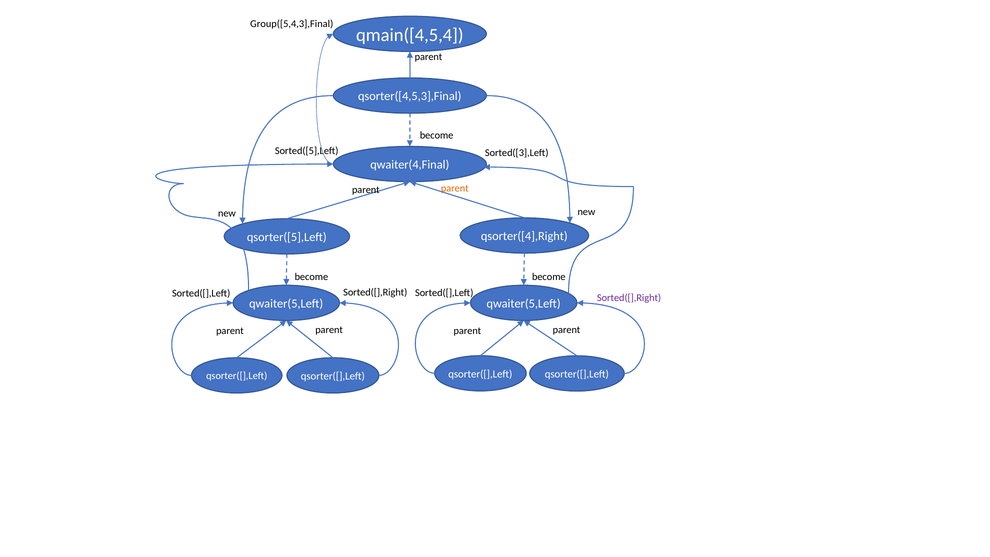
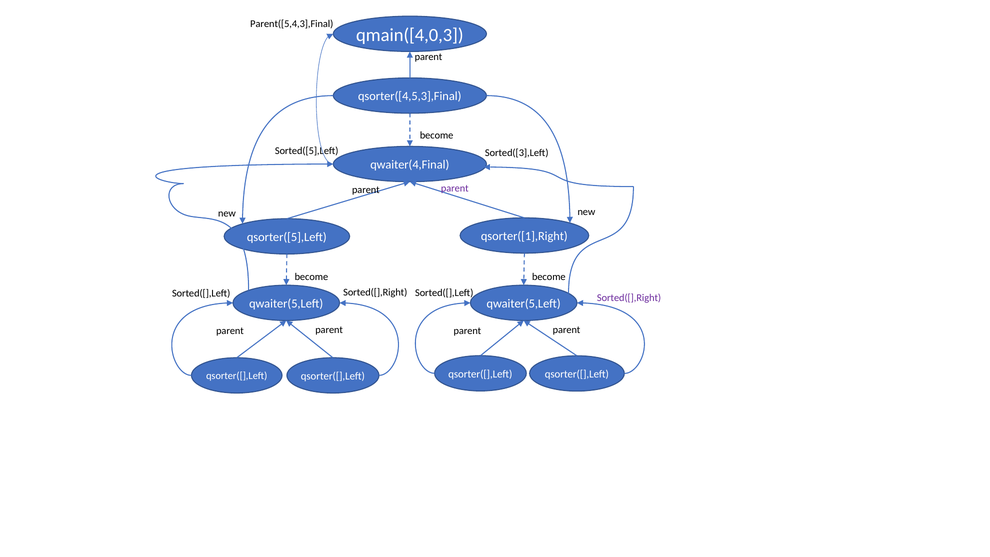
Group([5,4,3],Final: Group([5,4,3],Final -> Parent([5,4,3],Final (292, 24)
qmain([4,5,4: qmain([4,5,4 -> qmain([4,0,3 (410, 35)
parent colour: orange -> purple (455, 188)
qsorter([4],Right: qsorter([4],Right -> qsorter([1],Right (524, 236)
